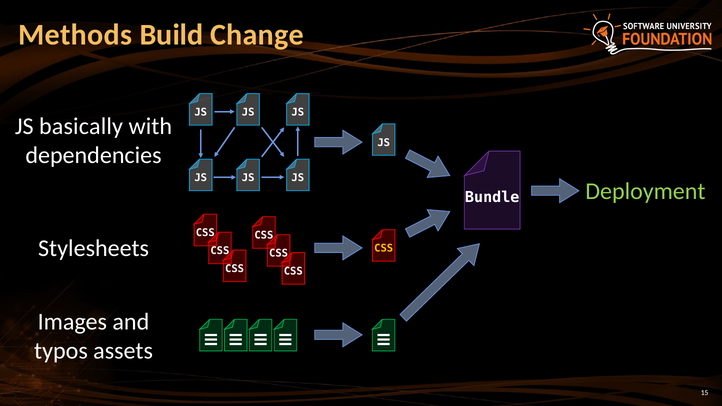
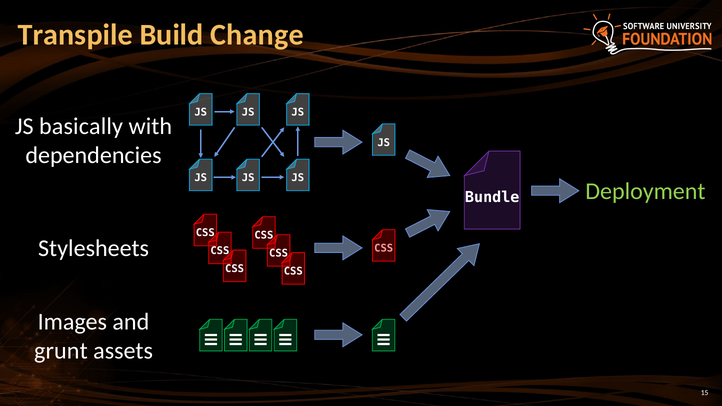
Methods: Methods -> Transpile (75, 35)
CSS colour: yellow -> pink (384, 249)
typos: typos -> grunt (61, 351)
